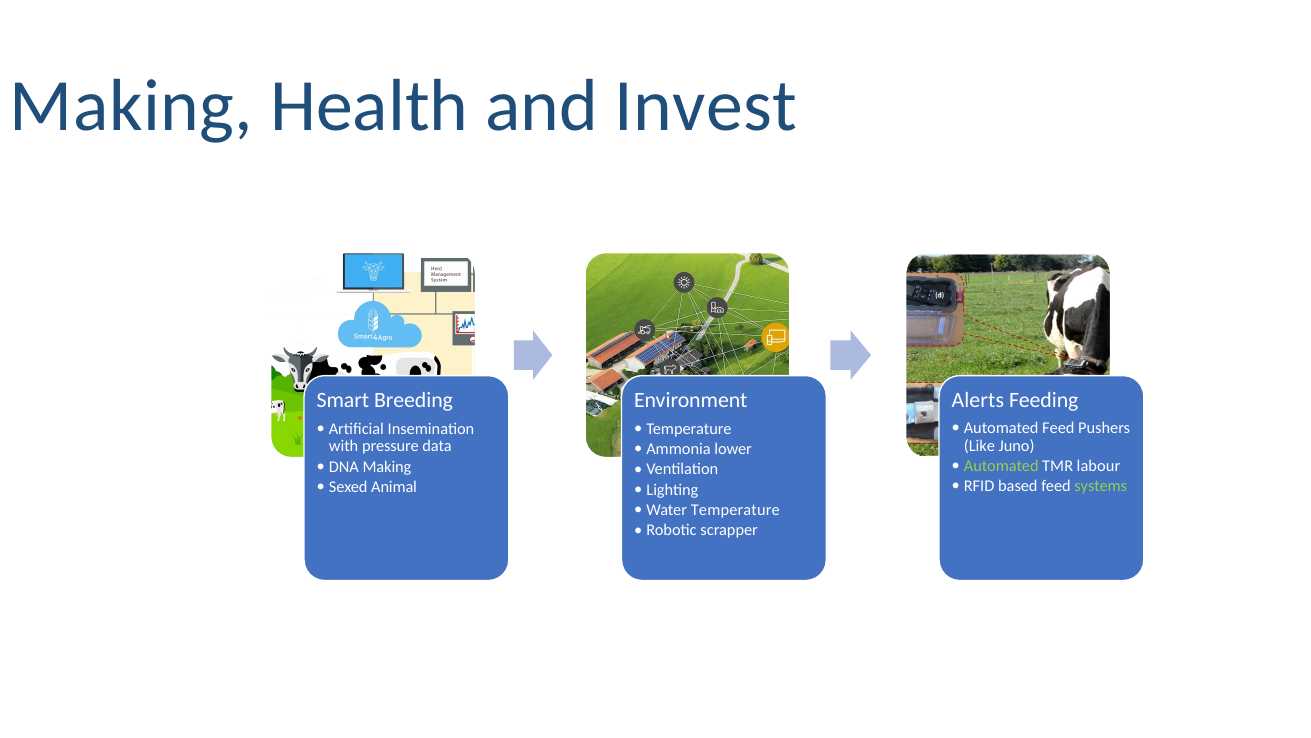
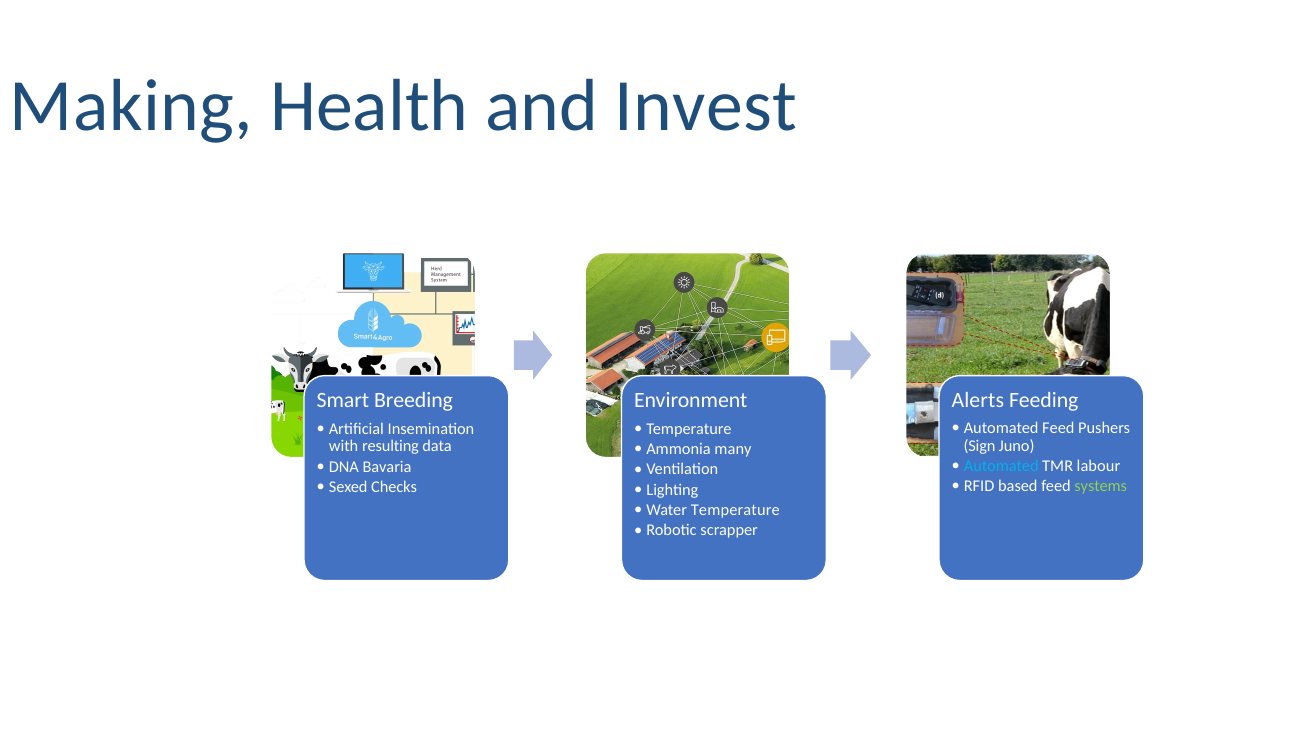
Like: Like -> Sign (980, 446)
pressure: pressure -> resulting (390, 446)
lower: lower -> many (733, 449)
Automated colour: light green -> light blue (1001, 466)
DNA Making: Making -> Bavaria (387, 466)
Animal: Animal -> Checks (394, 487)
